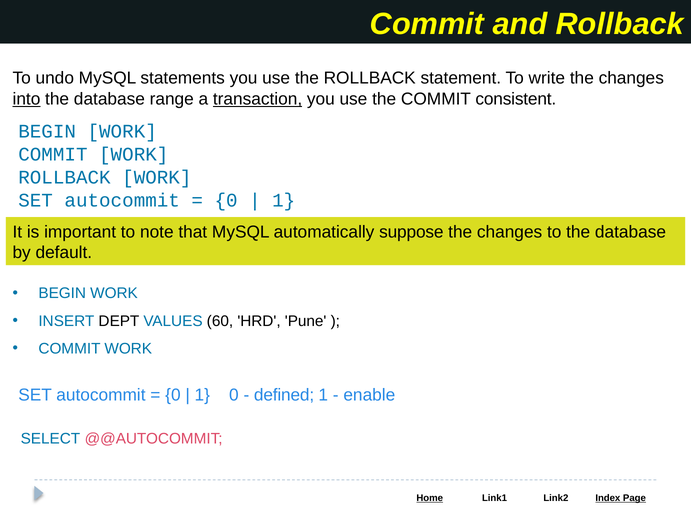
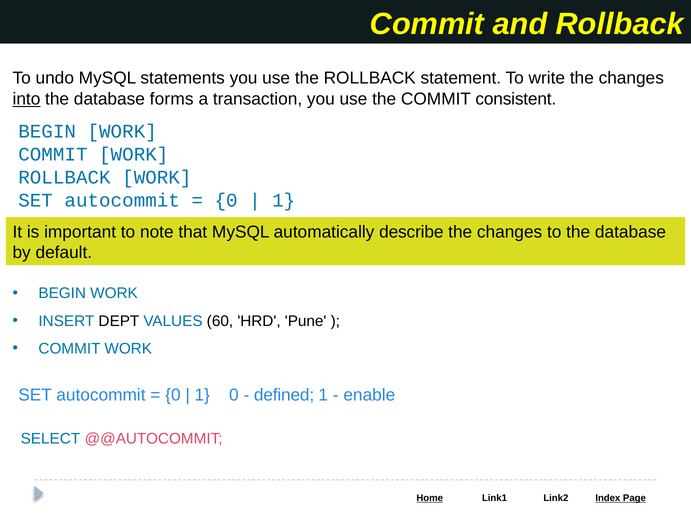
range: range -> forms (172, 99)
transaction underline: present -> none (258, 99)
suppose: suppose -> describe (411, 232)
